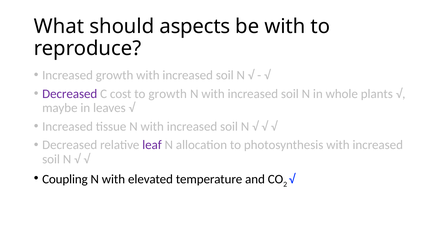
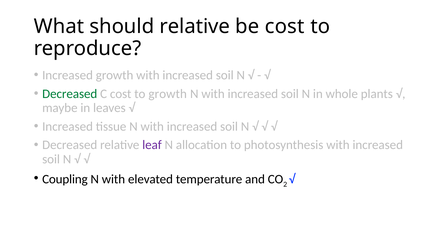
should aspects: aspects -> relative (195, 26)
be with: with -> cost (285, 26)
Decreased colour: purple -> green (70, 94)
